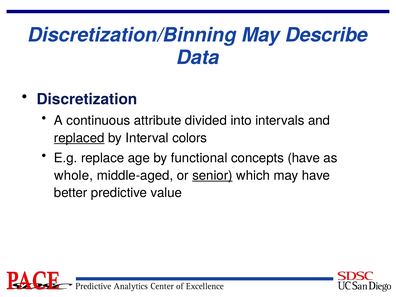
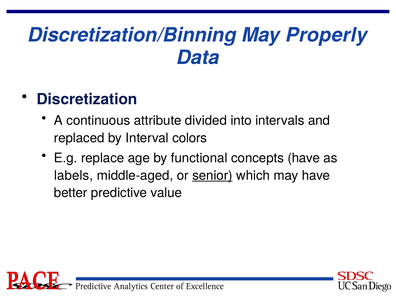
Describe: Describe -> Properly (326, 35)
replaced underline: present -> none (79, 138)
whole: whole -> labels (74, 175)
